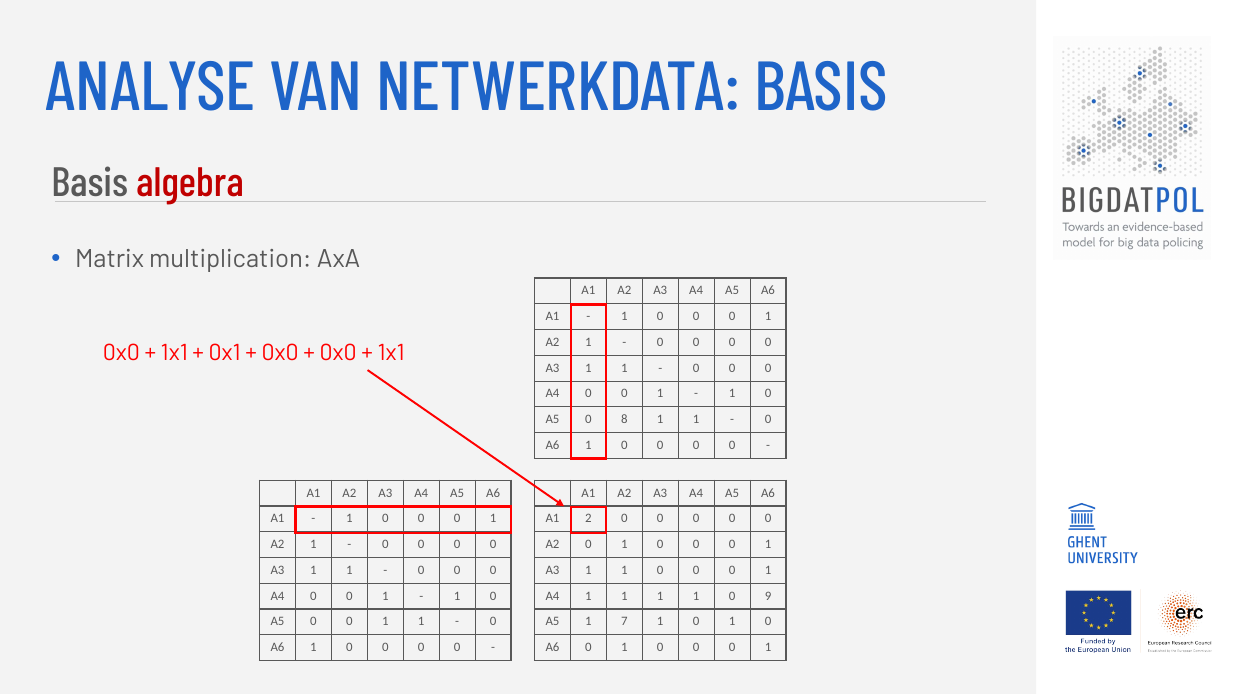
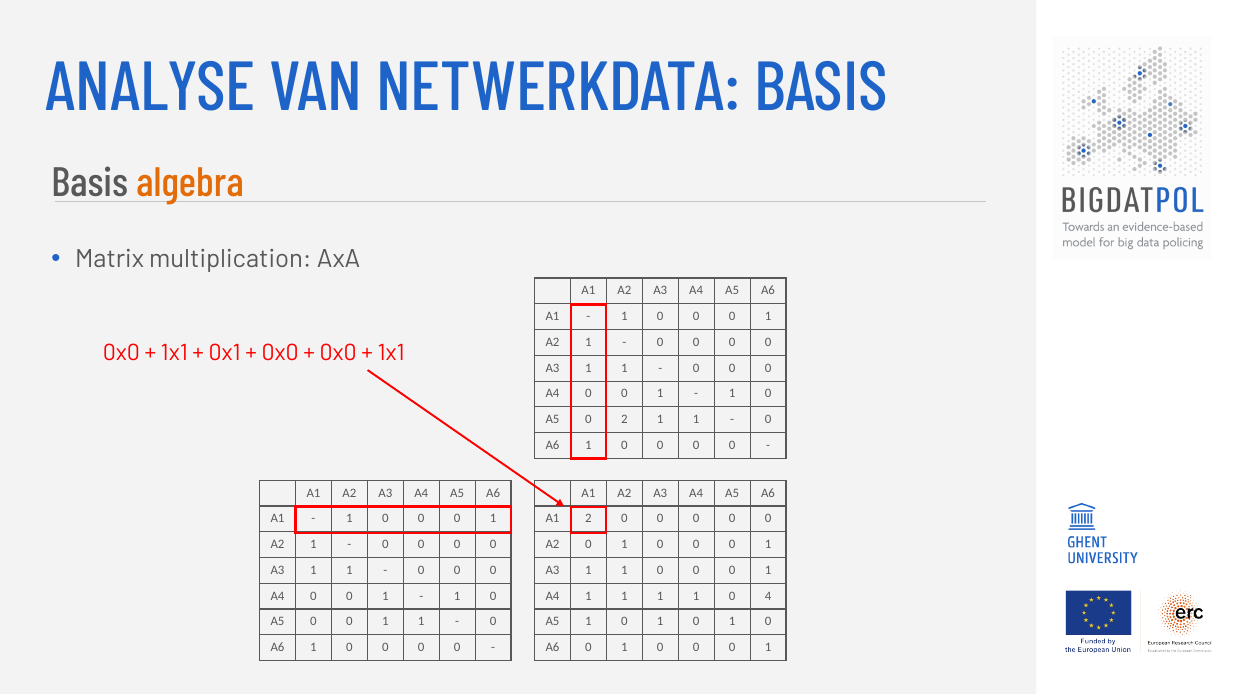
algebra colour: red -> orange (190, 183)
0 8: 8 -> 2 (624, 419)
9: 9 -> 4 (768, 596)
A5 1 7: 7 -> 0 (624, 622)
